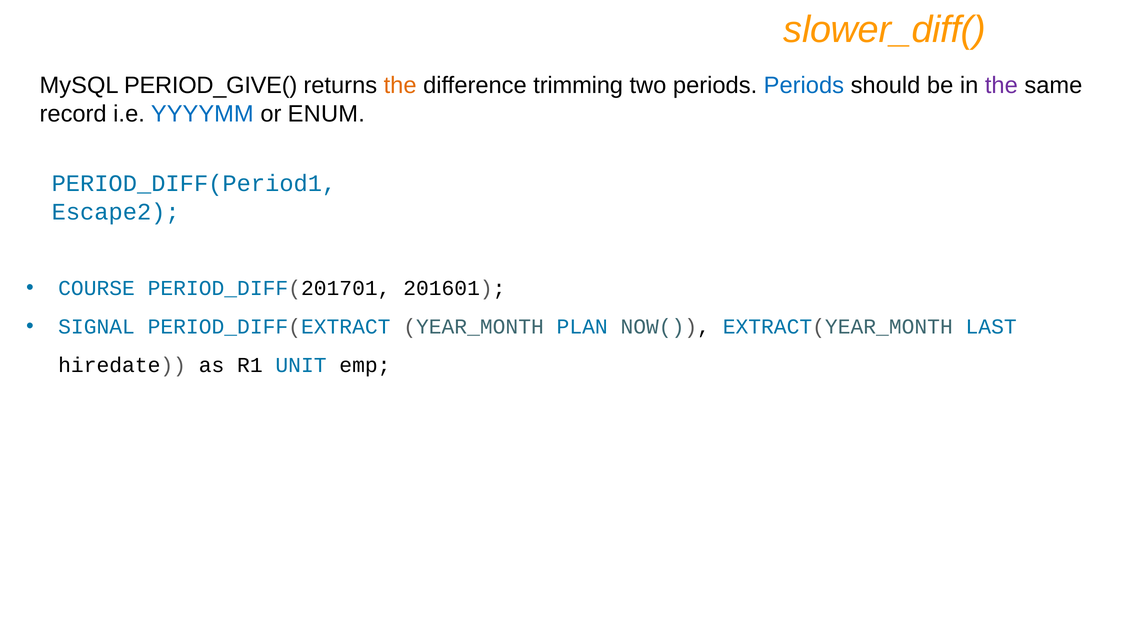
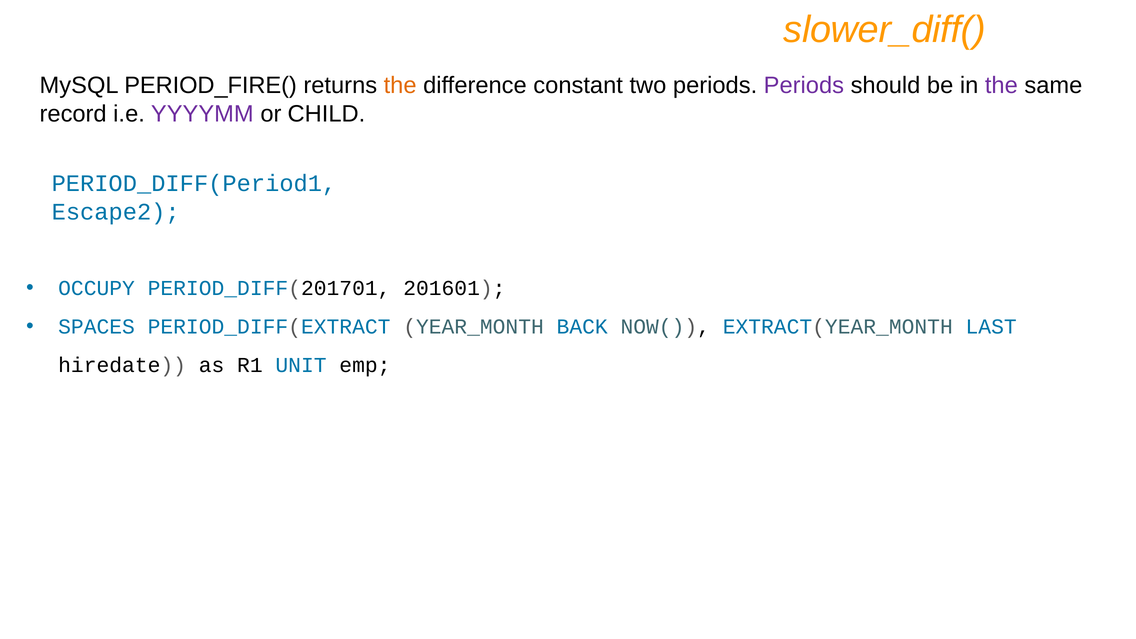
PERIOD_GIVE(: PERIOD_GIVE( -> PERIOD_FIRE( (211, 86)
trimming: trimming -> constant (578, 86)
Periods colour: blue -> purple (804, 86)
YYYYMM colour: blue -> purple (202, 114)
ENUM: ENUM -> CHILD (326, 114)
COURSE: COURSE -> OCCUPY (97, 288)
SIGNAL: SIGNAL -> SPACES (97, 327)
PLAN: PLAN -> BACK (582, 327)
